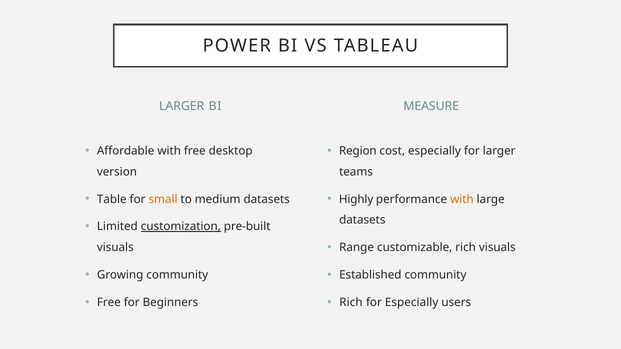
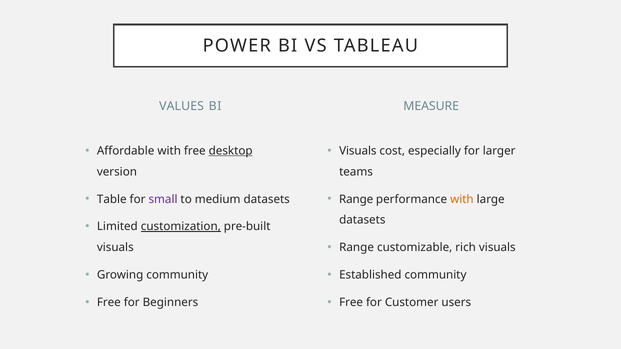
LARGER: LARGER -> VALUES (182, 106)
desktop underline: none -> present (231, 151)
Region: Region -> Visuals (358, 151)
small colour: orange -> purple (163, 199)
Highly: Highly -> Range (356, 199)
Rich: Rich -> Free (351, 303)
for Especially: Especially -> Customer (412, 303)
